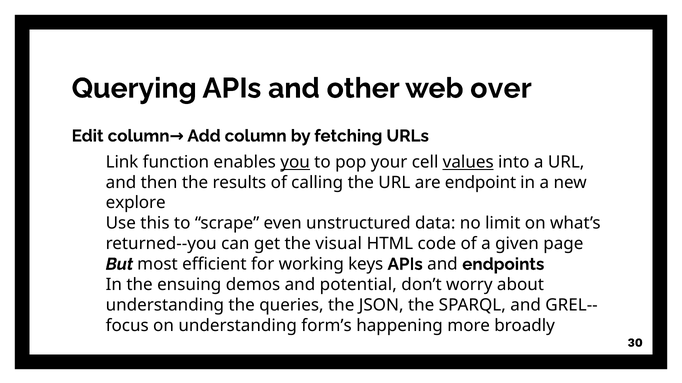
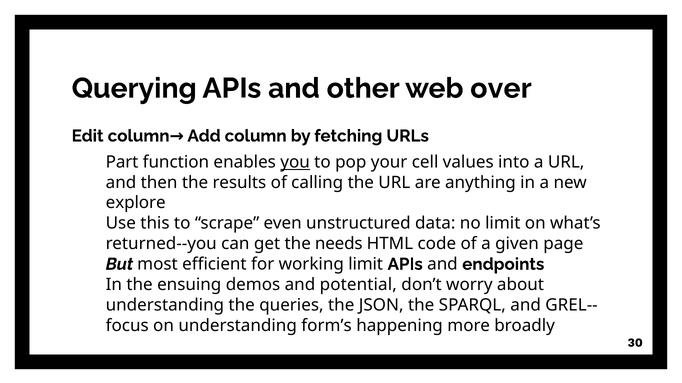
Link: Link -> Part (122, 162)
values underline: present -> none (468, 162)
endpoint: endpoint -> anything (480, 183)
visual: visual -> needs (339, 244)
working keys: keys -> limit (366, 265)
